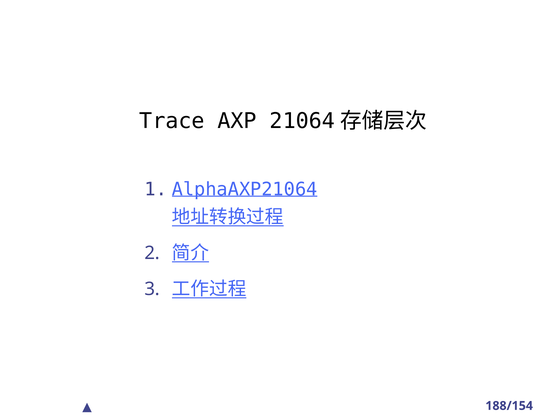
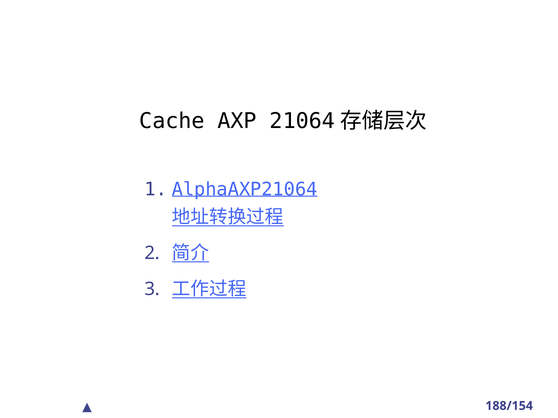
Trace: Trace -> Cache (172, 121)
